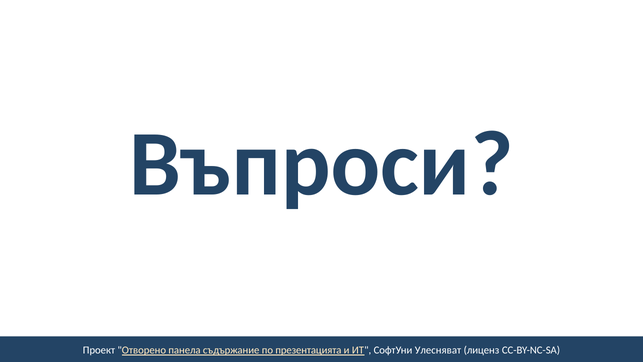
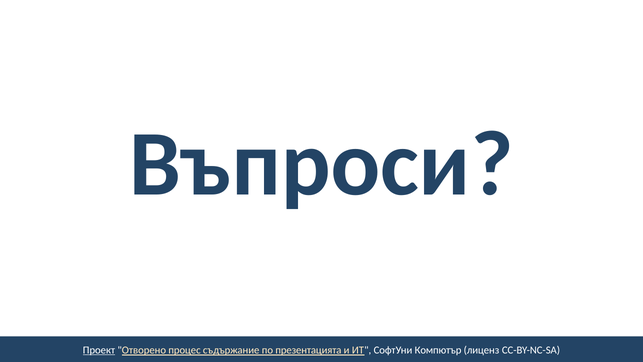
Проект underline: none -> present (99, 350)
панела: панела -> процес (185, 350)
Улесняват: Улесняват -> Компютър (438, 350)
